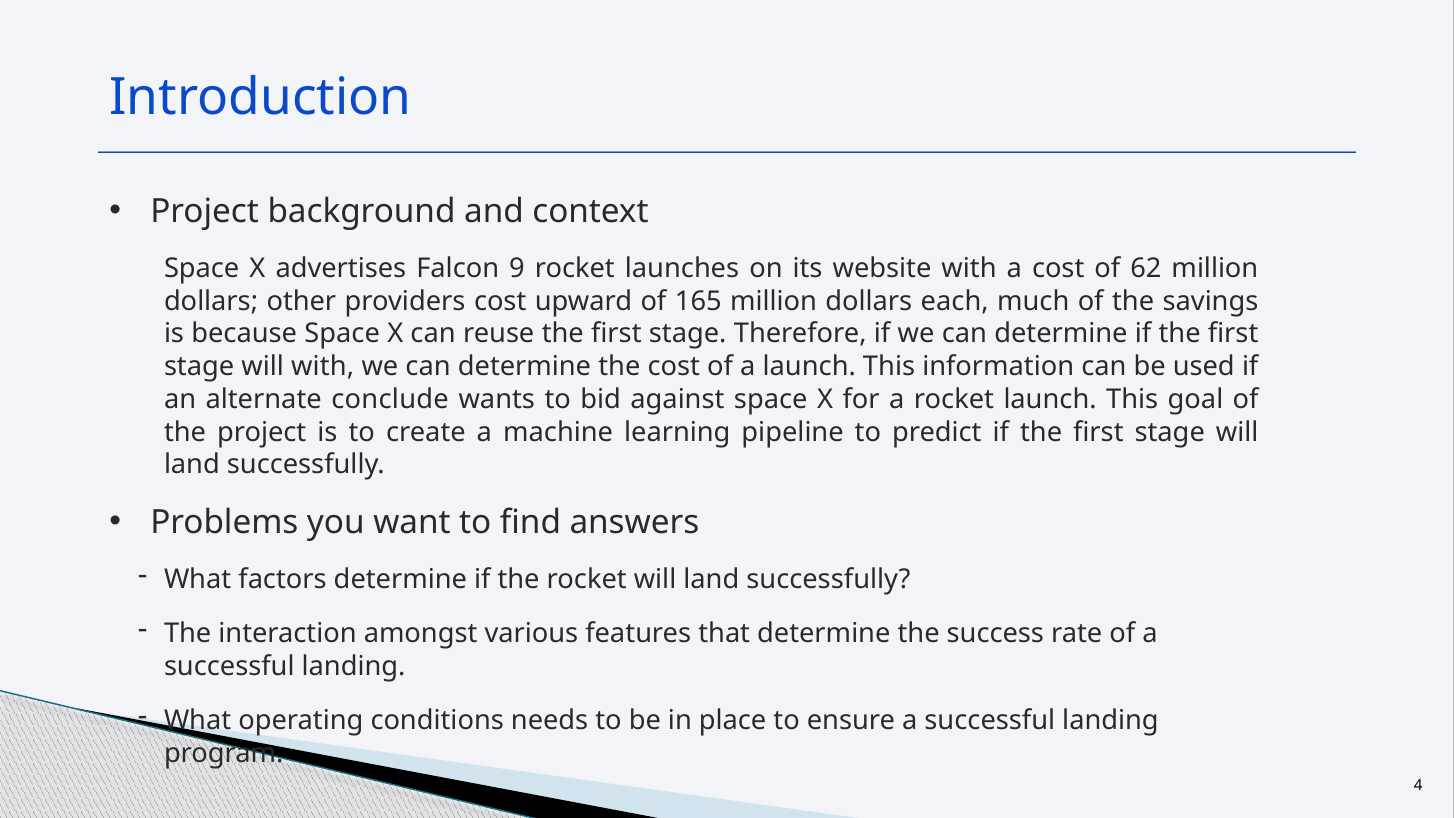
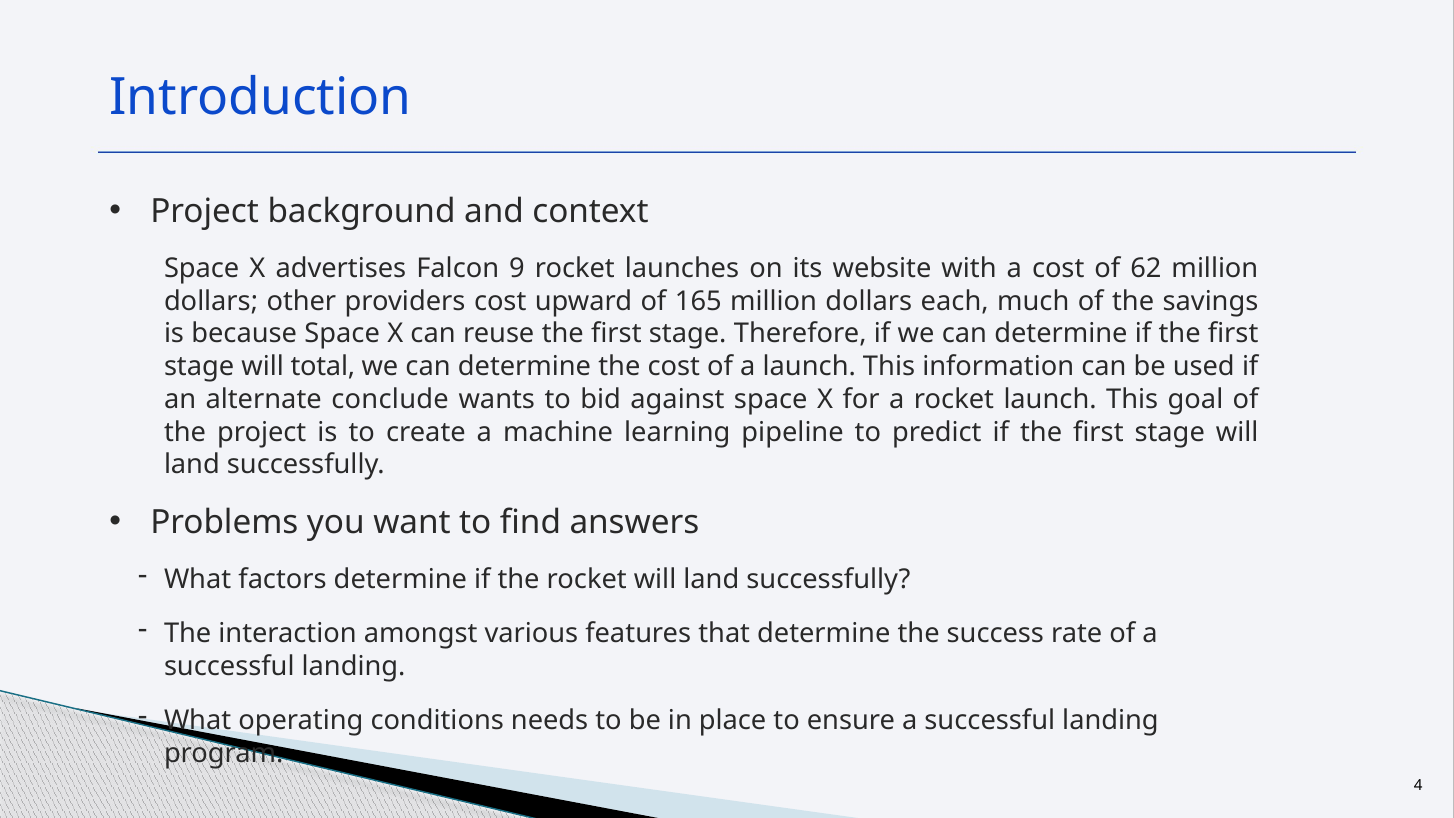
will with: with -> total (323, 367)
